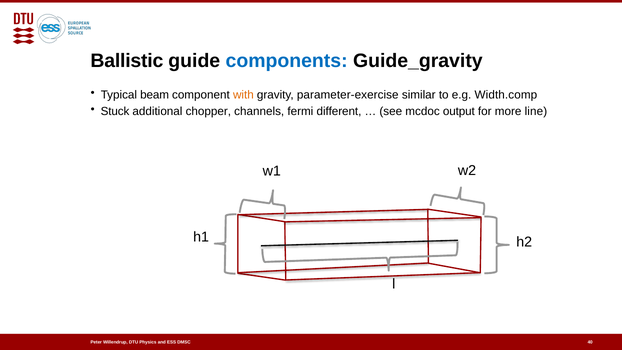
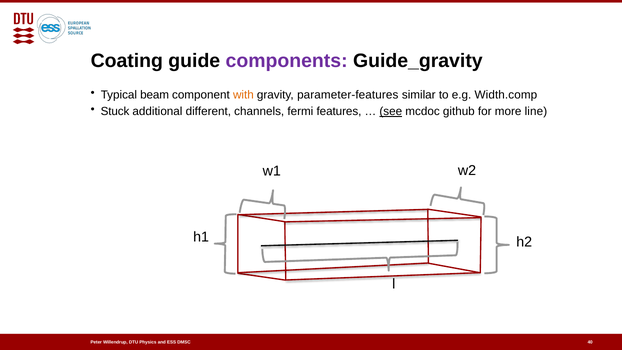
Ballistic: Ballistic -> Coating (127, 61)
components colour: blue -> purple (287, 61)
parameter-exercise: parameter-exercise -> parameter-features (348, 95)
chopper: chopper -> different (208, 112)
different: different -> features (339, 112)
see underline: none -> present (391, 112)
output: output -> github (459, 112)
